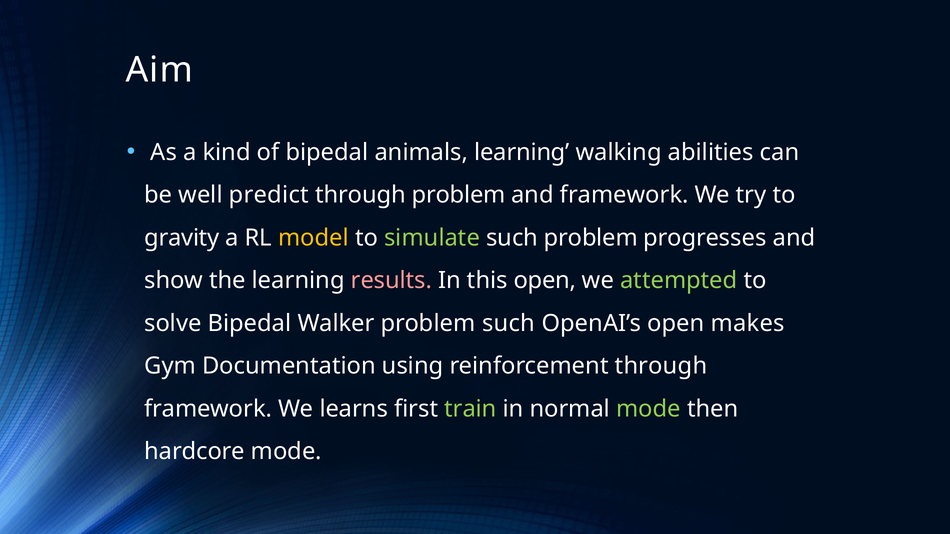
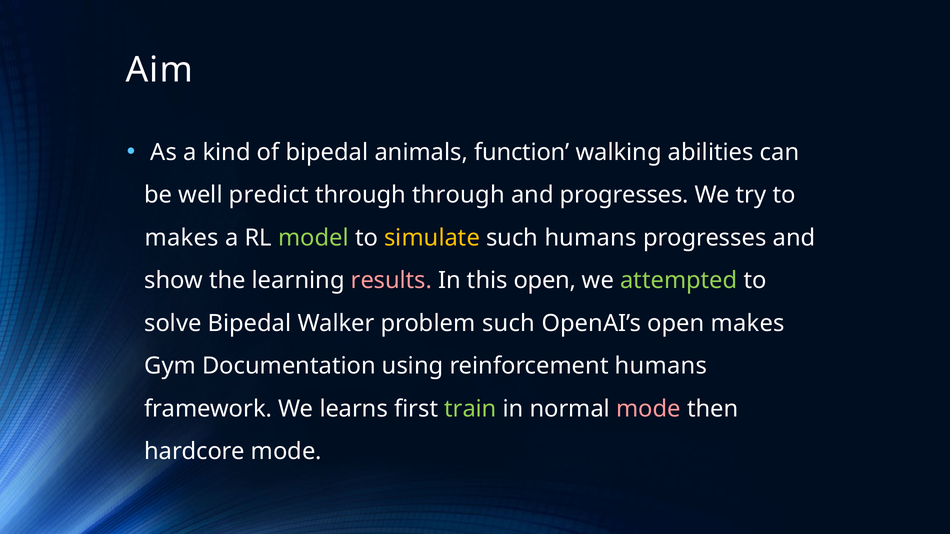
animals learning: learning -> function (522, 153)
through problem: problem -> through (458, 195)
and framework: framework -> progresses (624, 195)
gravity: gravity -> makes (182, 238)
model colour: yellow -> light green (314, 238)
simulate colour: light green -> yellow (432, 238)
such problem: problem -> humans (591, 238)
reinforcement through: through -> humans (661, 366)
mode colour: light green -> pink (649, 409)
